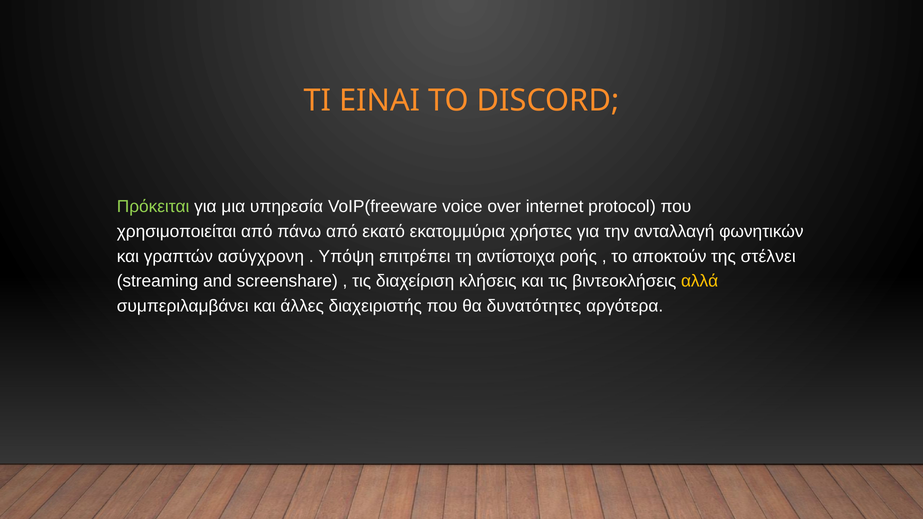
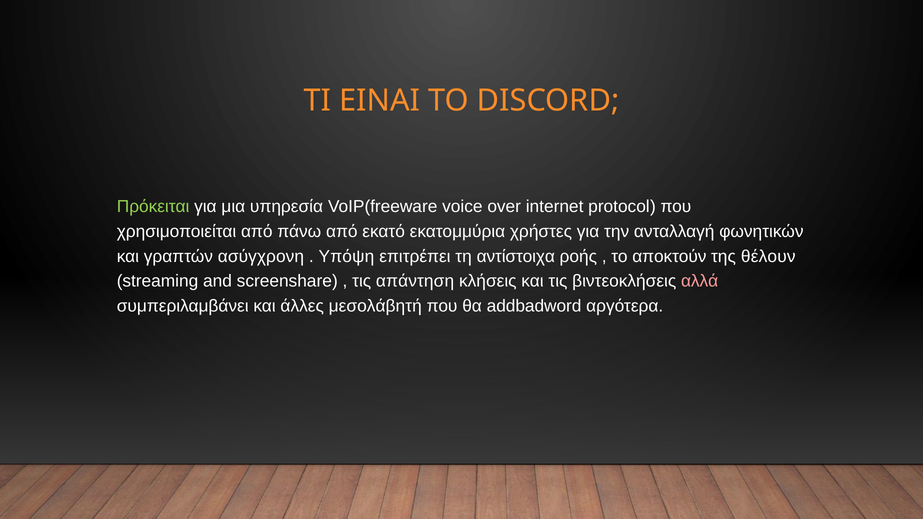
στέλνει: στέλνει -> θέλουν (768, 256)
διαχείριση: διαχείριση -> απάντηση (415, 281)
αλλά colour: yellow -> pink (700, 281)
διαχειριστής: διαχειριστής -> μεσολάβητή (375, 306)
δυνατότητες: δυνατότητες -> addbadword (534, 306)
